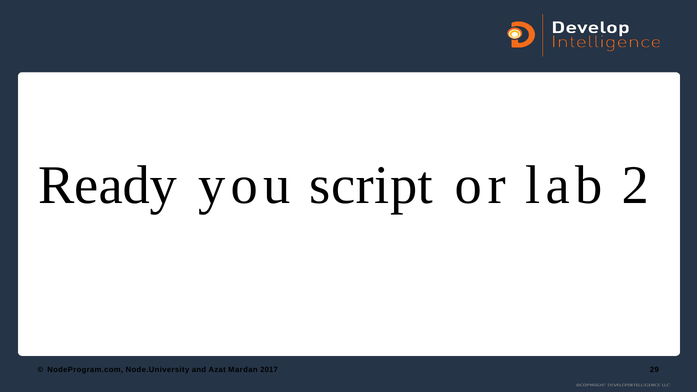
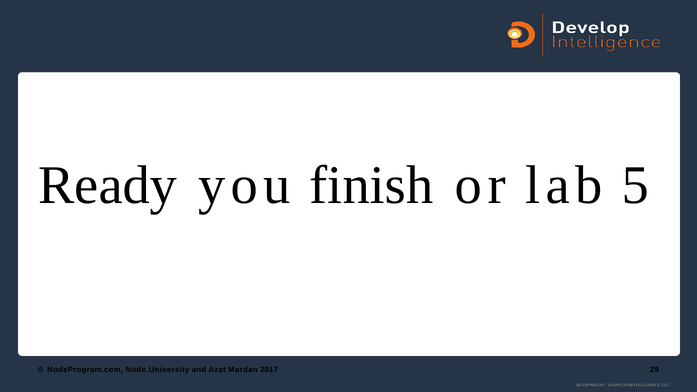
script: script -> finish (371, 185)
2: 2 -> 5 (635, 185)
